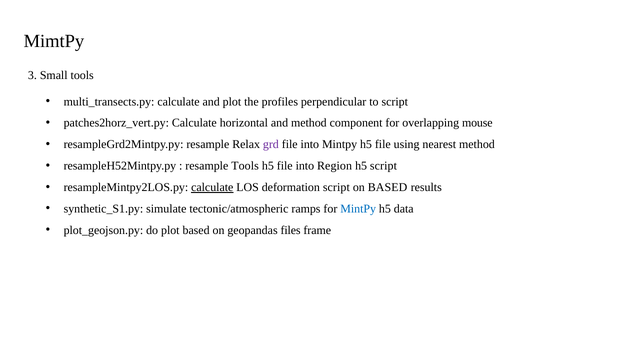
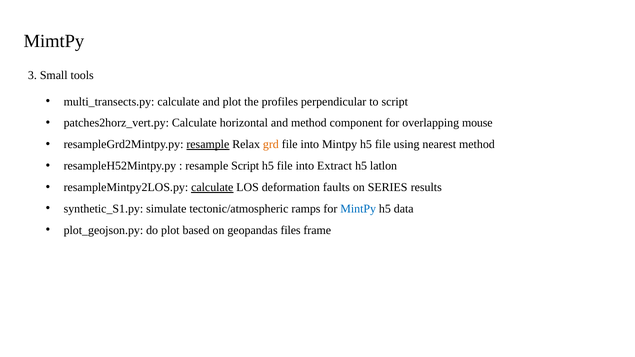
resample underline: none -> present (208, 145)
grd colour: purple -> orange (271, 145)
resample Tools: Tools -> Script (245, 166)
Region: Region -> Extract (335, 166)
h5 script: script -> latlon (384, 166)
deformation script: script -> faults (336, 187)
on BASED: BASED -> SERIES (388, 187)
